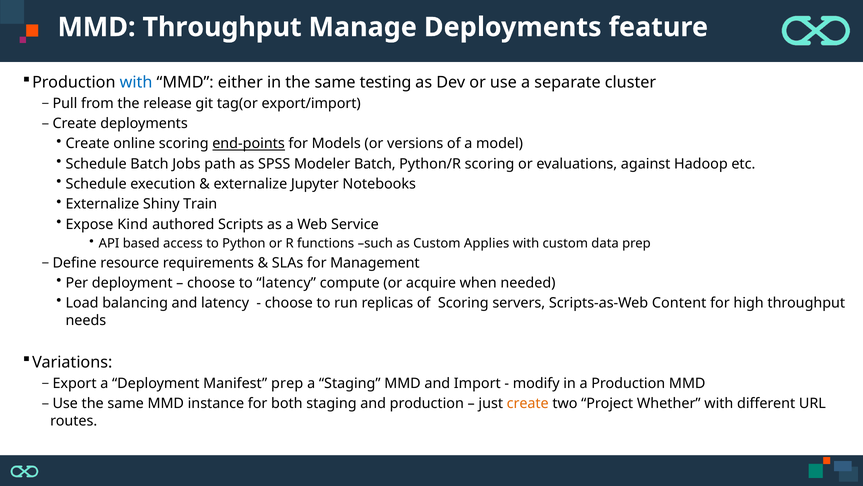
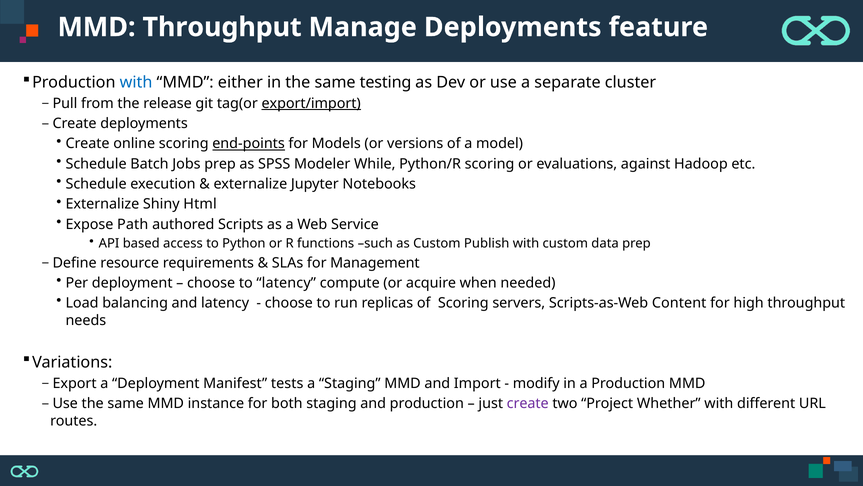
export/import underline: none -> present (311, 103)
Jobs path: path -> prep (220, 164)
Modeler Batch: Batch -> While (375, 164)
Train: Train -> Html (200, 204)
Kind: Kind -> Path (133, 224)
Applies: Applies -> Publish (487, 243)
Manifest prep: prep -> tests (287, 383)
create colour: orange -> purple (528, 403)
